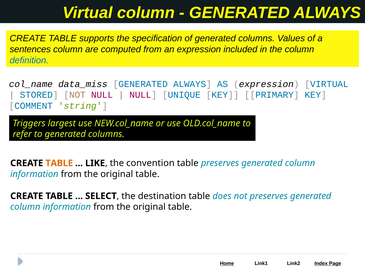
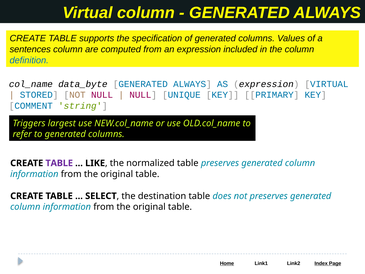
data_miss: data_miss -> data_byte (83, 84)
TABLE colour: orange -> purple (59, 163)
convention: convention -> normalized (150, 163)
